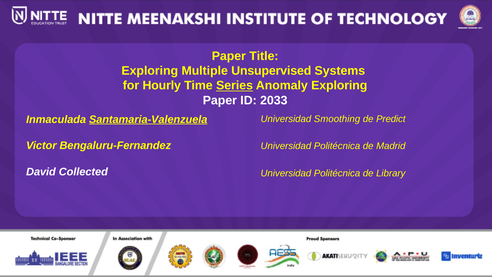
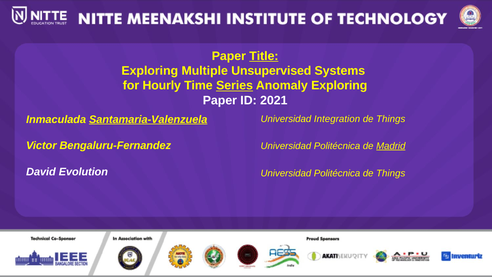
Title underline: none -> present (264, 56)
2033: 2033 -> 2021 (274, 100)
Smoothing: Smoothing -> Integration (337, 119)
Predict: Predict -> Things (391, 119)
Madrid underline: none -> present (391, 146)
Collected: Collected -> Evolution (83, 172)
Politécnica de Library: Library -> Things (391, 173)
